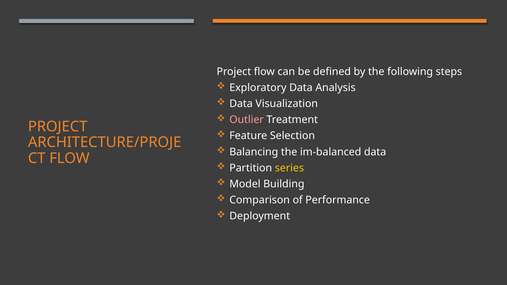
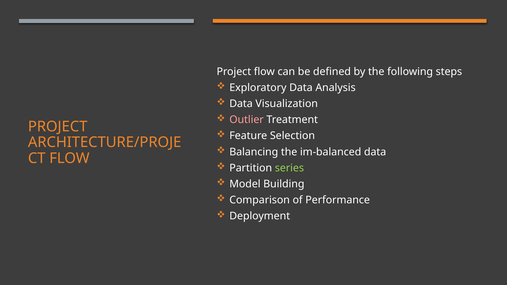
series colour: yellow -> light green (289, 168)
